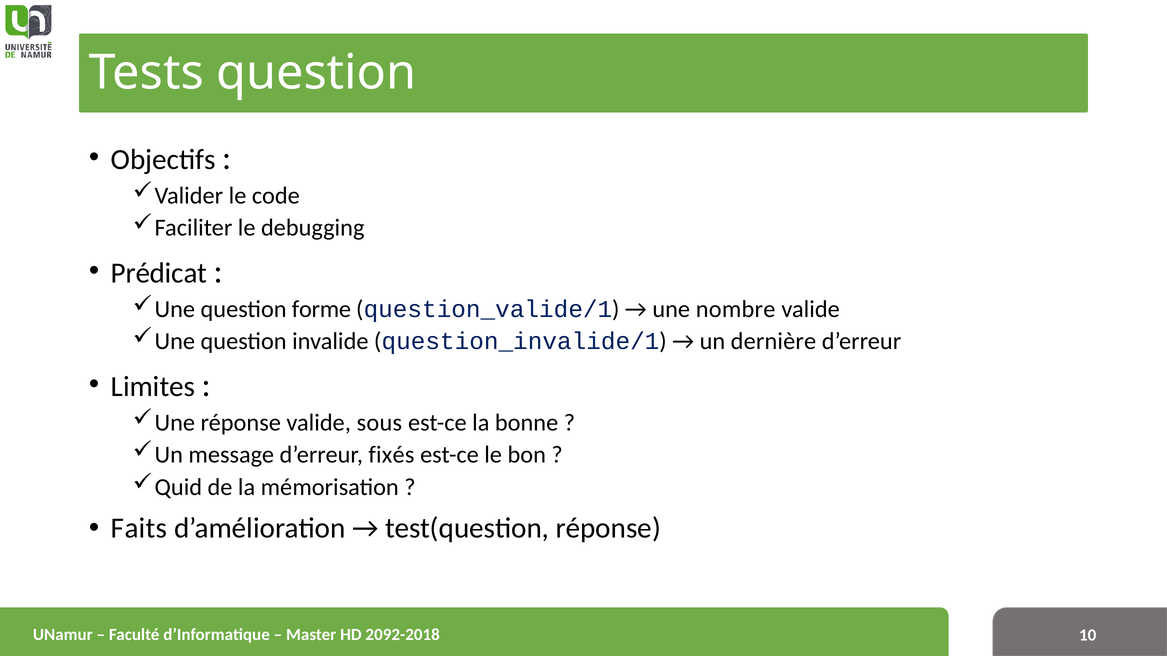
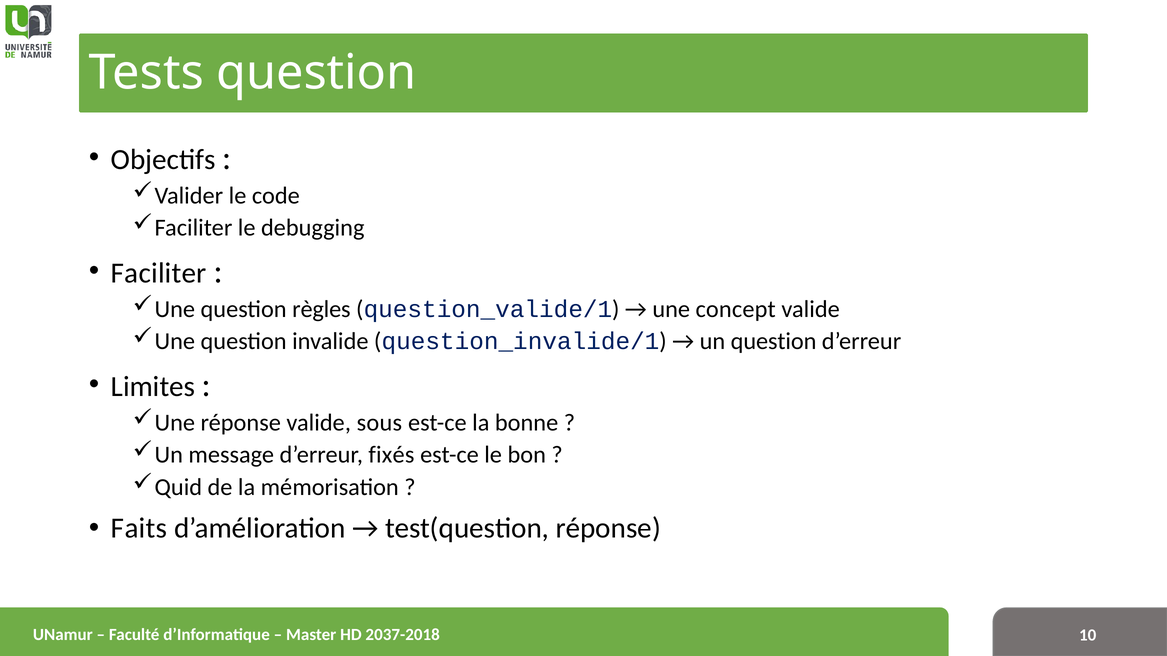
Prédicat: Prédicat -> Faciliter (159, 273)
forme: forme -> règles (321, 309)
nombre: nombre -> concept (736, 309)
un dernière: dernière -> question (774, 342)
2092-2018: 2092-2018 -> 2037-2018 (403, 635)
